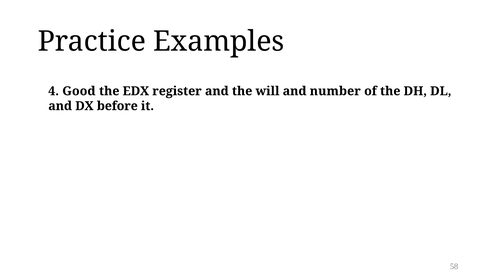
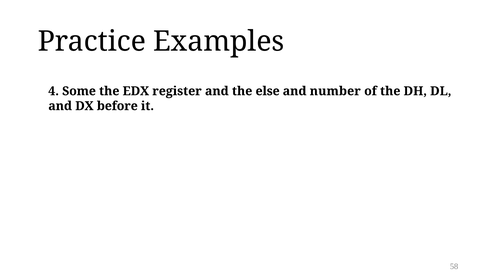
Good: Good -> Some (79, 91)
will: will -> else (268, 91)
